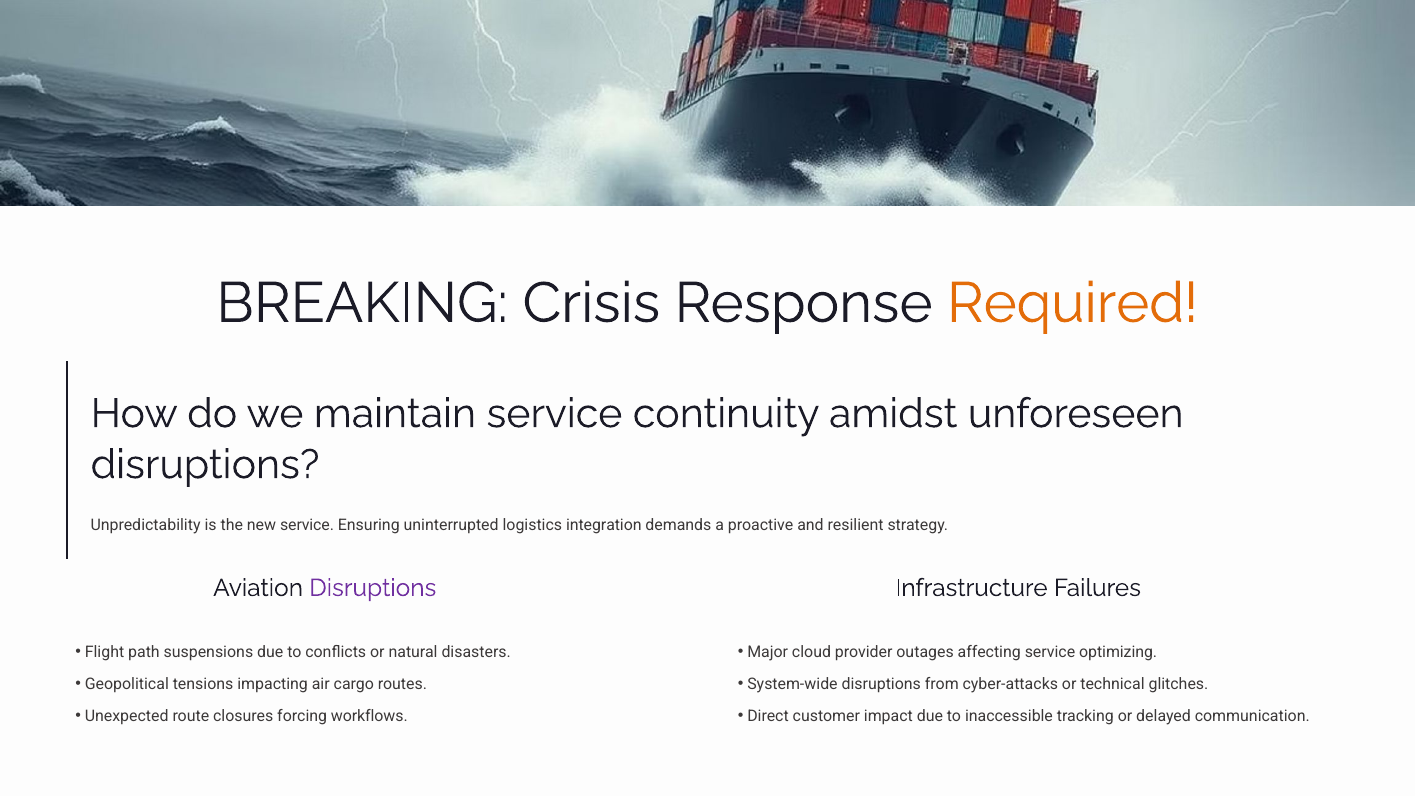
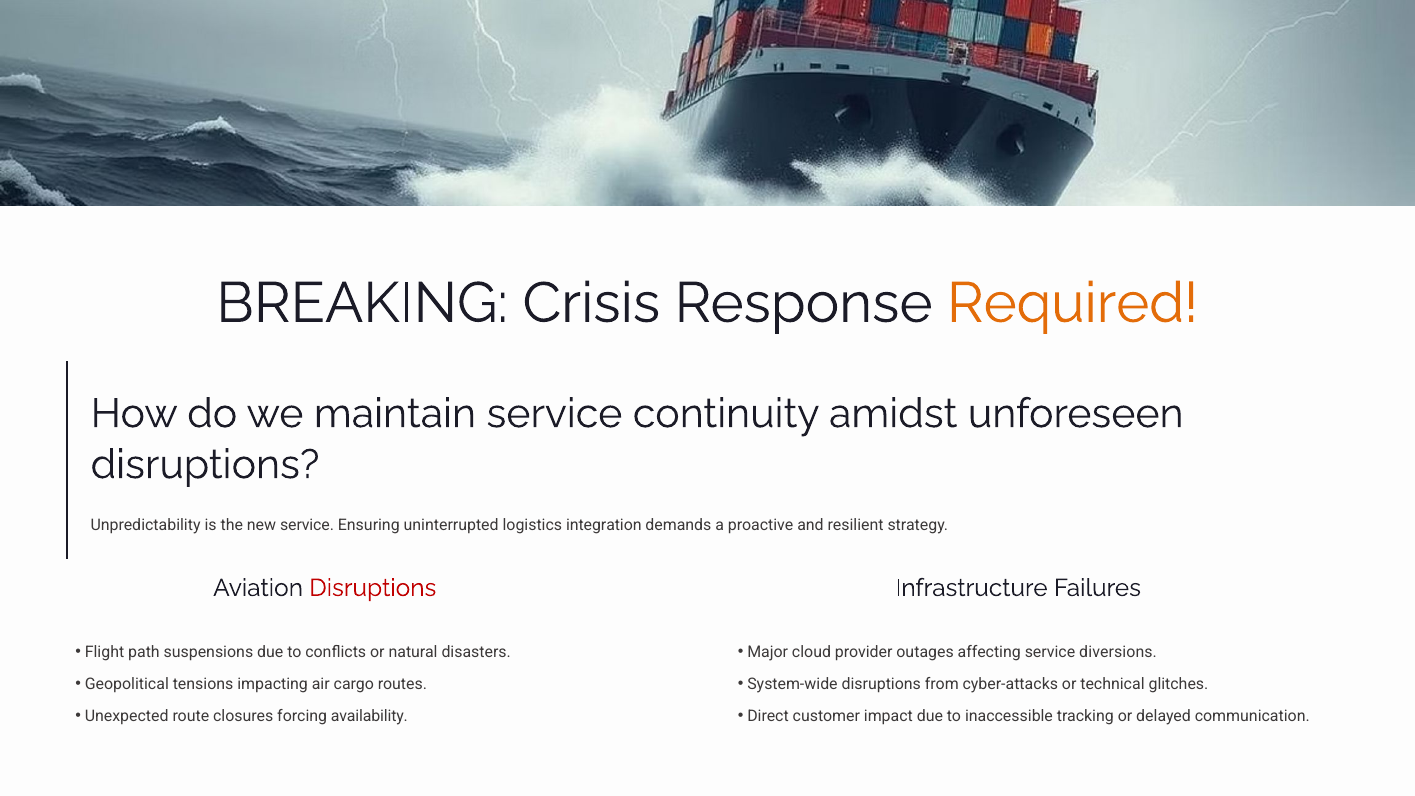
Disruptions colour: purple -> red (373, 588)
optimizing: optimizing -> diversions (1118, 652)
workflows: workflows -> availability (369, 717)
